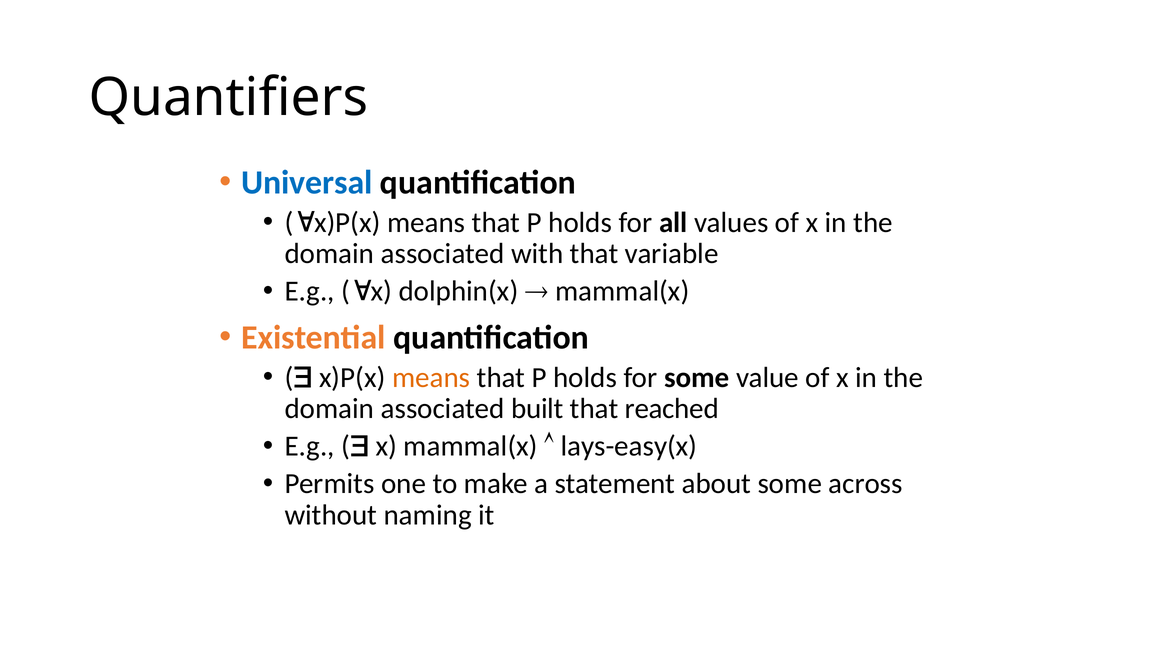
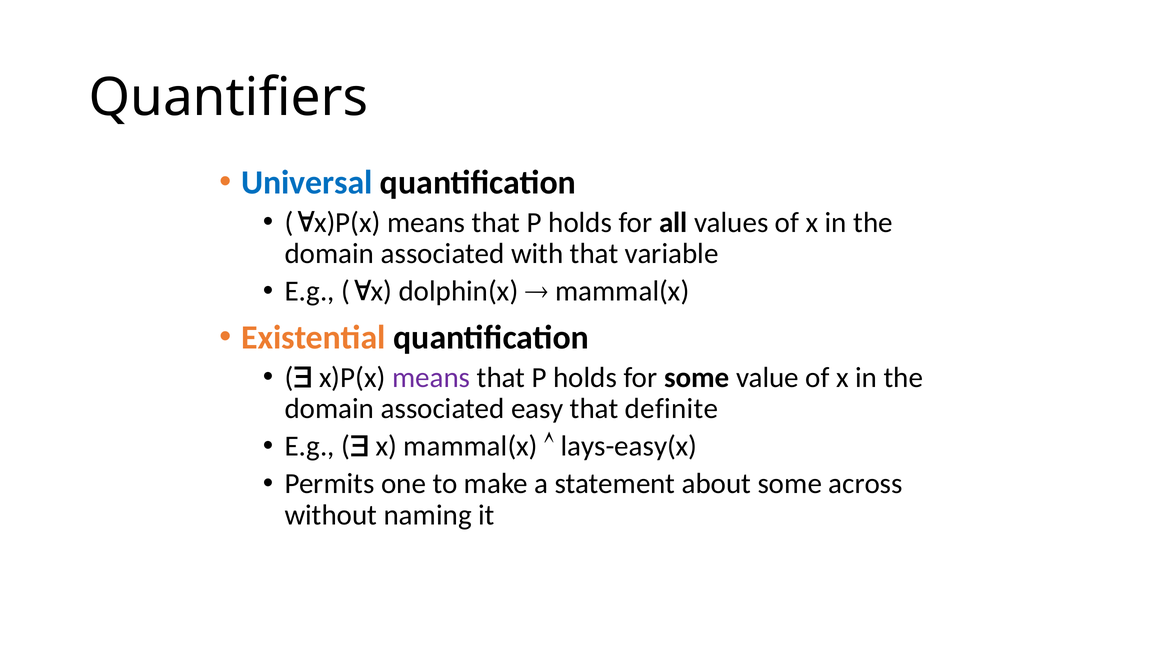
means colour: orange -> purple (431, 377)
built: built -> easy (537, 409)
reached: reached -> definite (672, 409)
